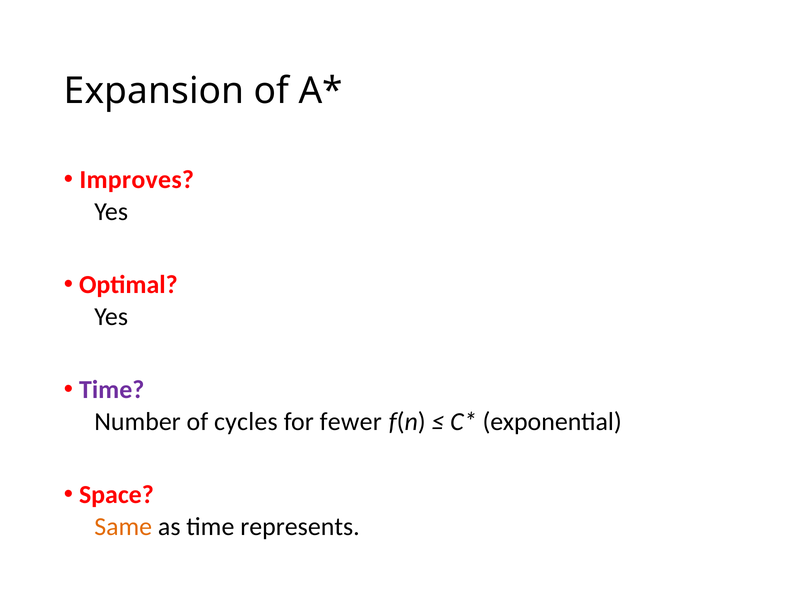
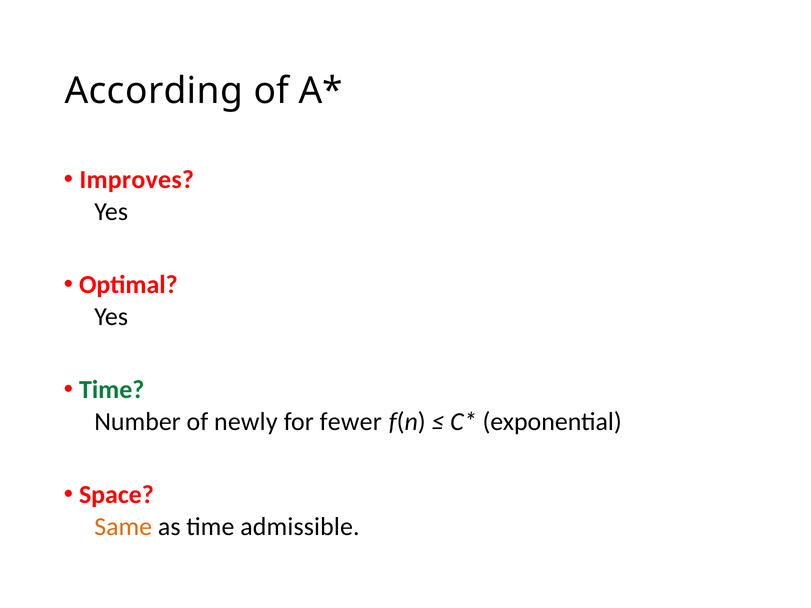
Expansion: Expansion -> According (154, 91)
Time colour: purple -> green (112, 390)
cycles: cycles -> newly (246, 422)
represents: represents -> admissible (300, 527)
